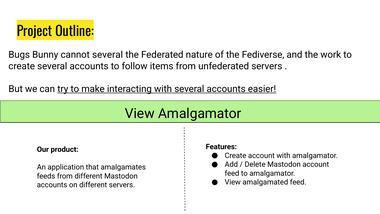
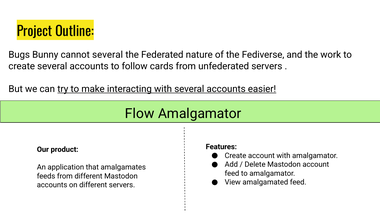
items: items -> cards (162, 66)
View: View -> Flow (140, 113)
